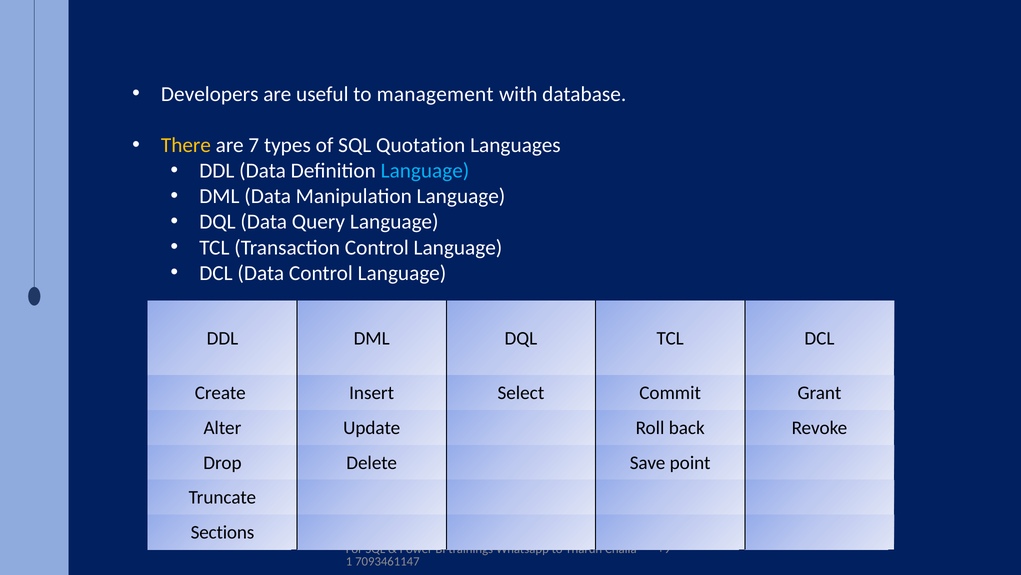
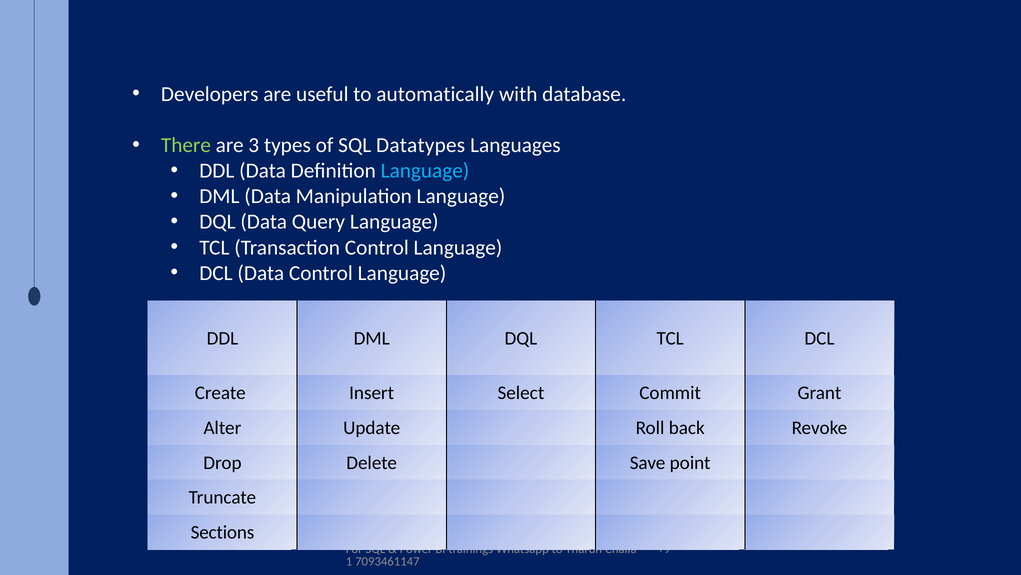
management: management -> automatically (435, 94)
There colour: yellow -> light green (186, 145)
7: 7 -> 3 (254, 145)
Quotation: Quotation -> Datatypes (421, 145)
